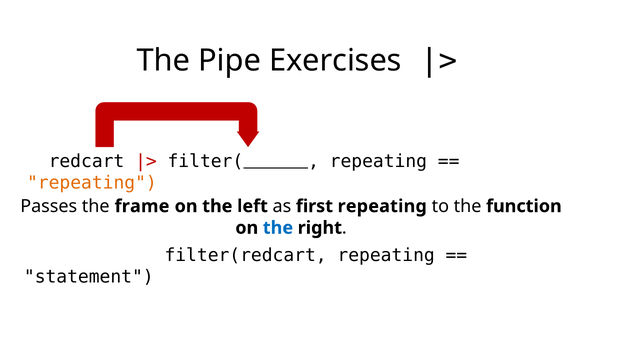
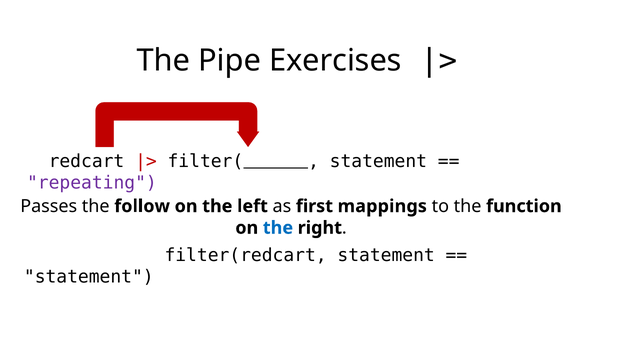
repeating: repeating -> statement (378, 161)
repeating colour: orange -> purple (92, 183)
frame: frame -> follow (142, 206)
first repeating: repeating -> mappings (382, 206)
filter(redcart repeating: repeating -> statement (386, 255)
